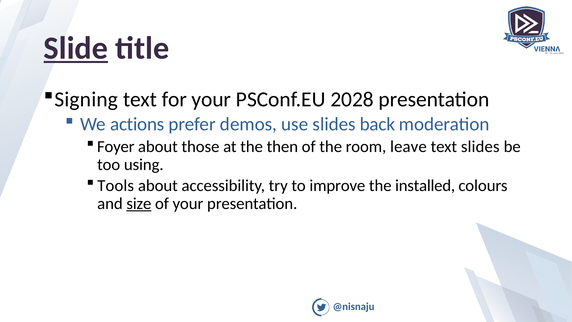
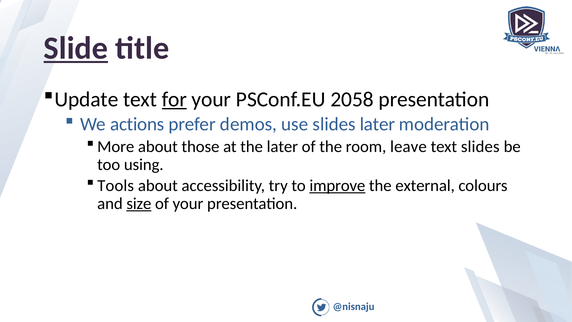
Signing: Signing -> Update (86, 99)
for underline: none -> present (174, 99)
2028: 2028 -> 2058 (352, 99)
slides back: back -> later (377, 124)
Foyer: Foyer -> More (116, 146)
the then: then -> later (282, 146)
improve underline: none -> present (337, 185)
installed: installed -> external (425, 185)
